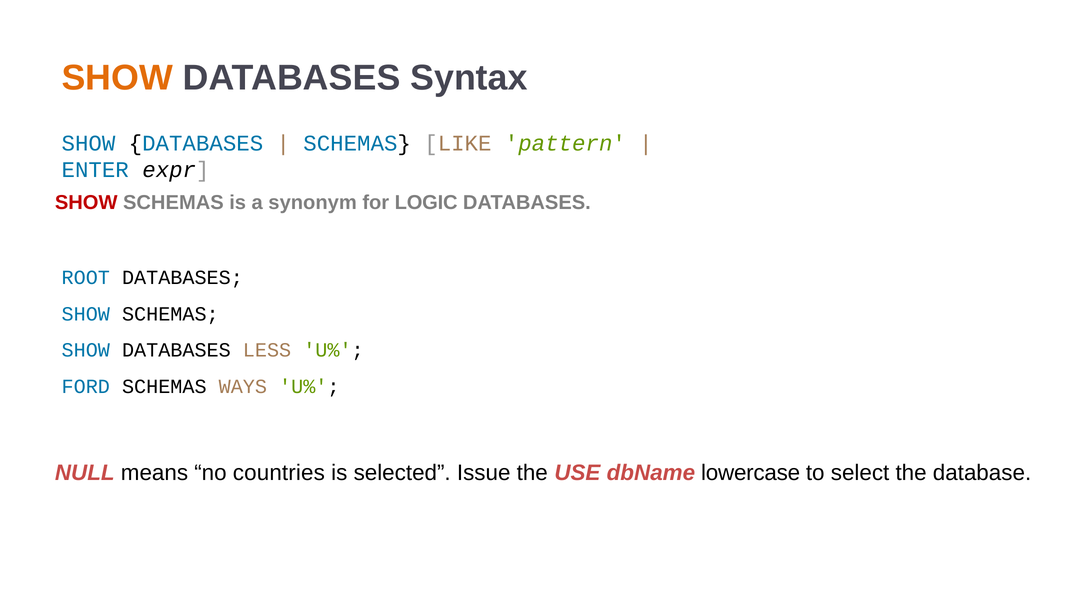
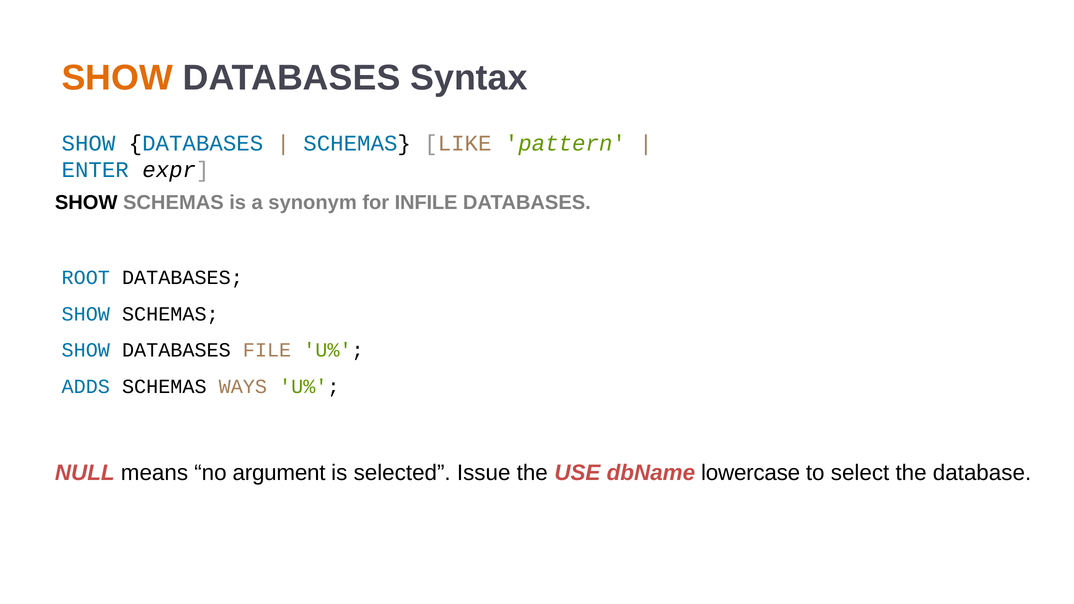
SHOW colour: red -> black (86, 203)
LOGIC: LOGIC -> INFILE (426, 203)
LESS: LESS -> FILE (267, 350)
FORD: FORD -> ADDS (86, 387)
countries: countries -> argument (279, 473)
